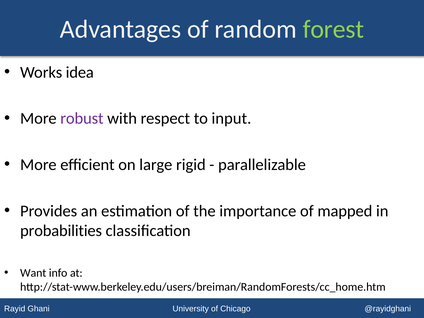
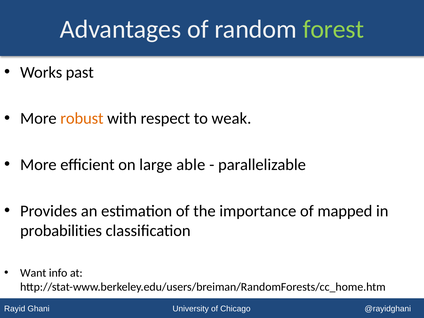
idea: idea -> past (80, 72)
robust colour: purple -> orange (82, 119)
input: input -> weak (231, 119)
rigid: rigid -> able (191, 165)
